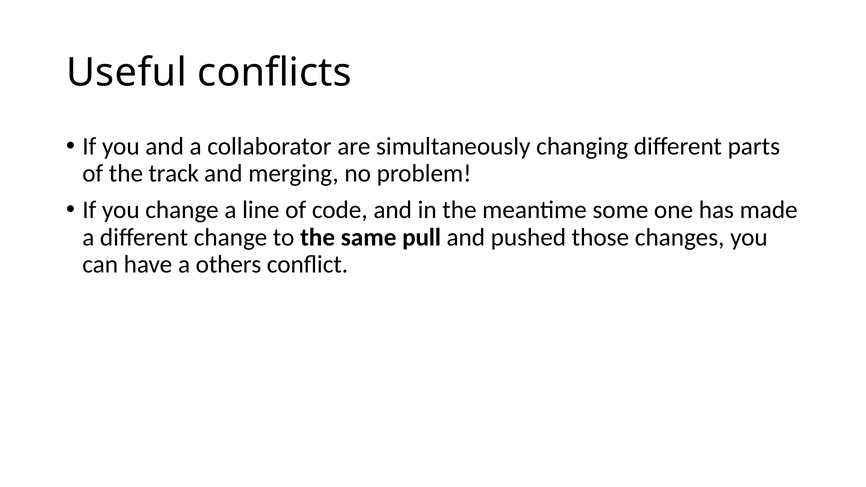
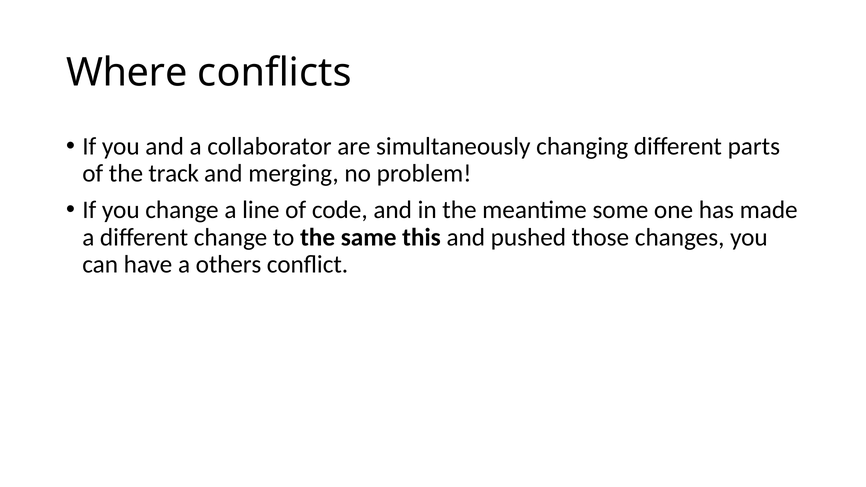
Useful: Useful -> Where (127, 73)
pull: pull -> this (422, 237)
